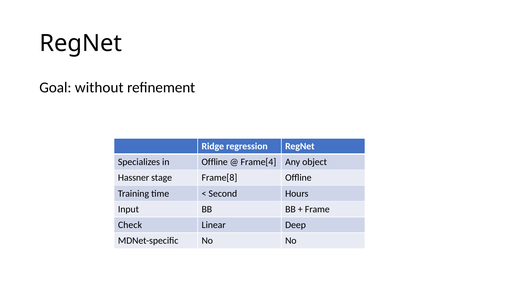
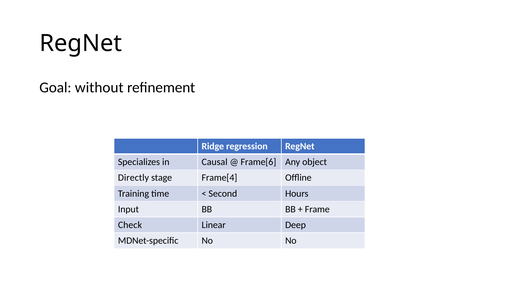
in Offline: Offline -> Causal (215, 162)
Frame[4: Frame[4 -> Frame[6 (258, 162)
Hassner: Hassner -> Directly (133, 178)
Frame[8: Frame[8 -> Frame[4 (219, 178)
